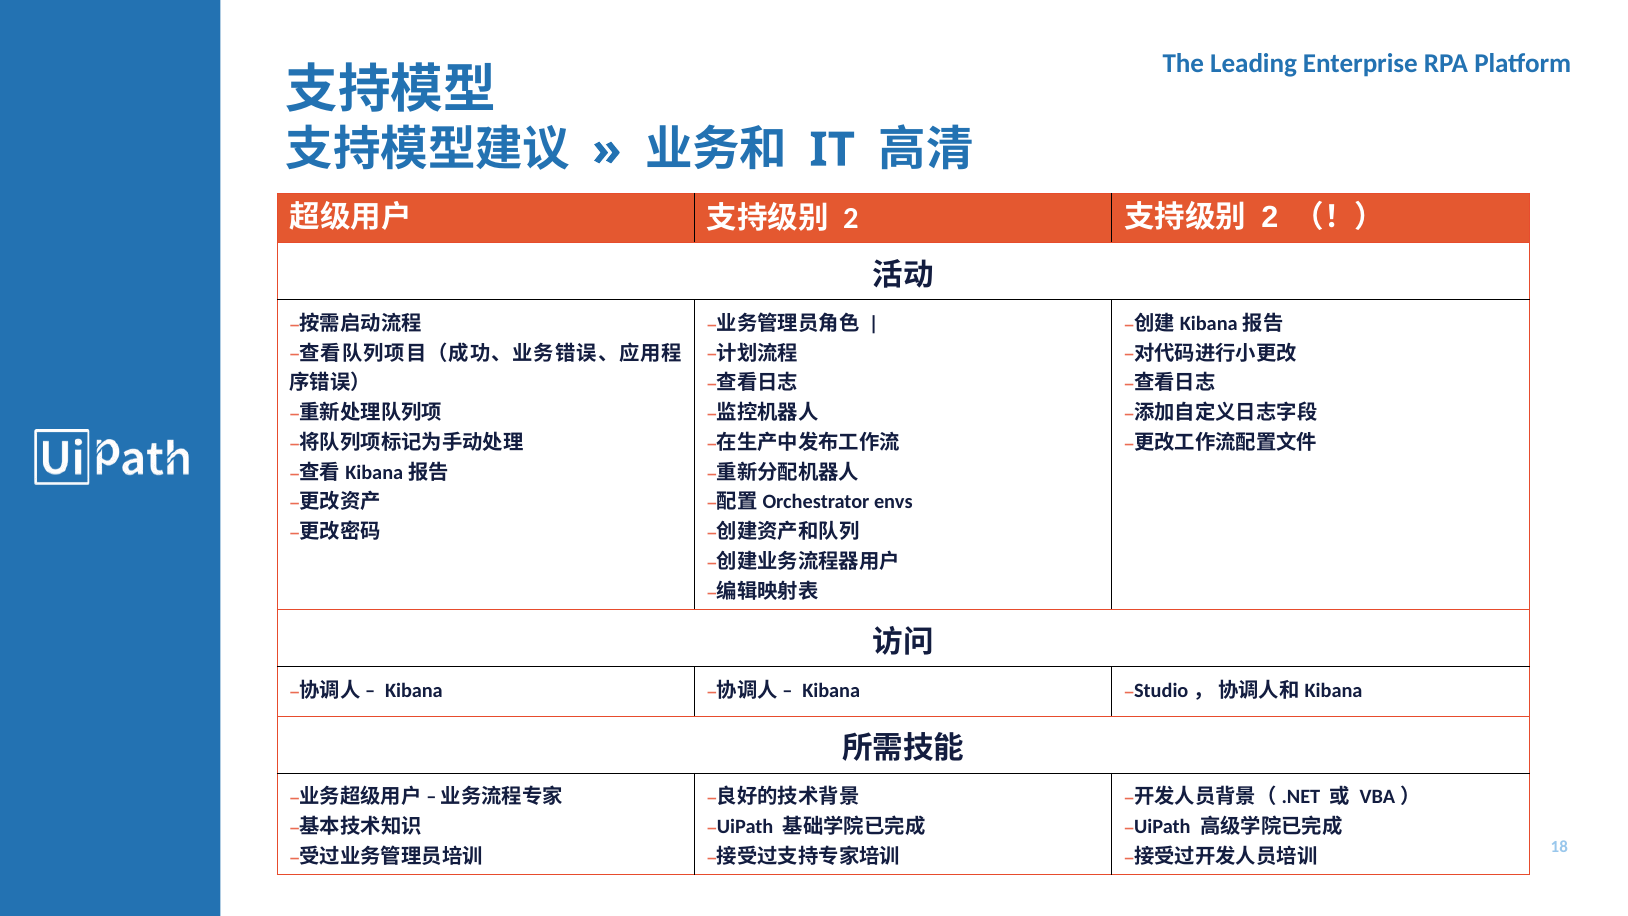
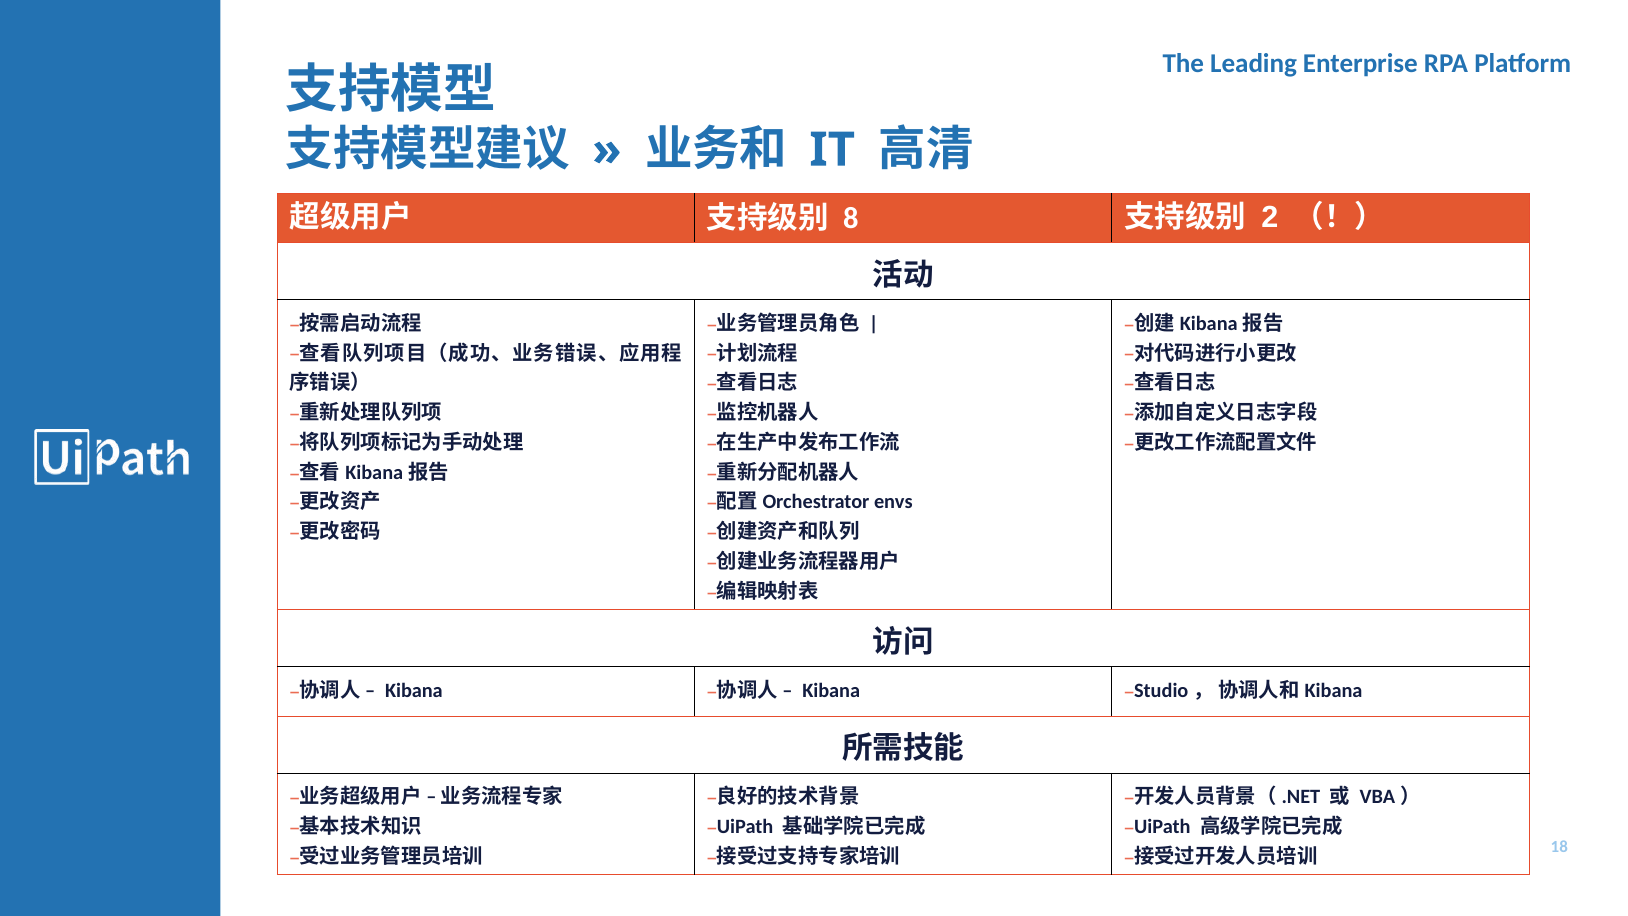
2: 2 -> 8 (851, 219)
